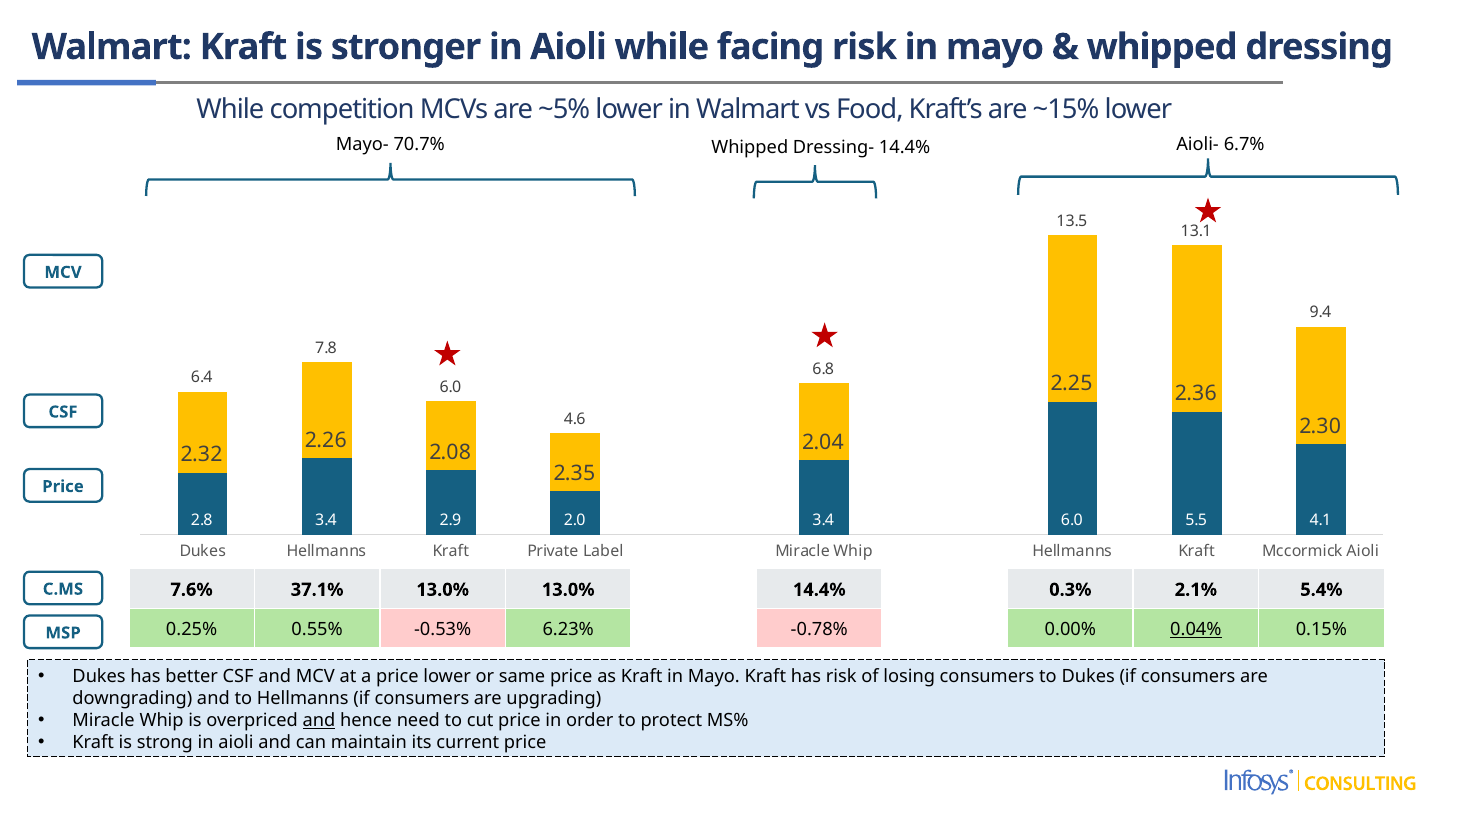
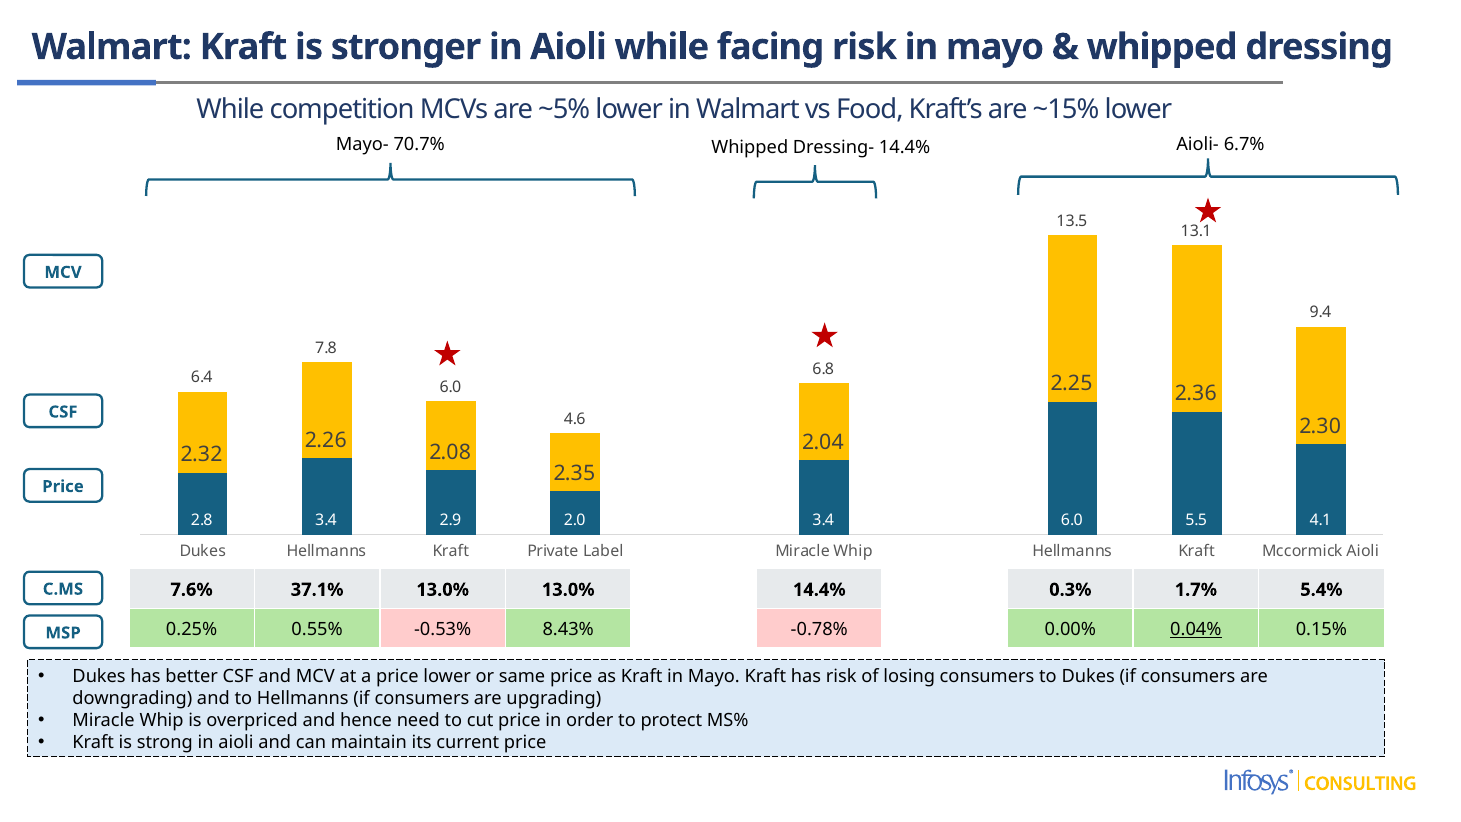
2.1%: 2.1% -> 1.7% (1196, 590)
6.23%: 6.23% -> 8.43% (568, 630)
and underline: present -> none (319, 720)
